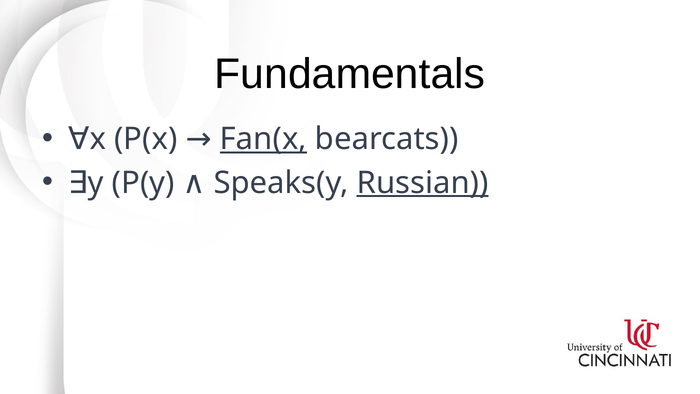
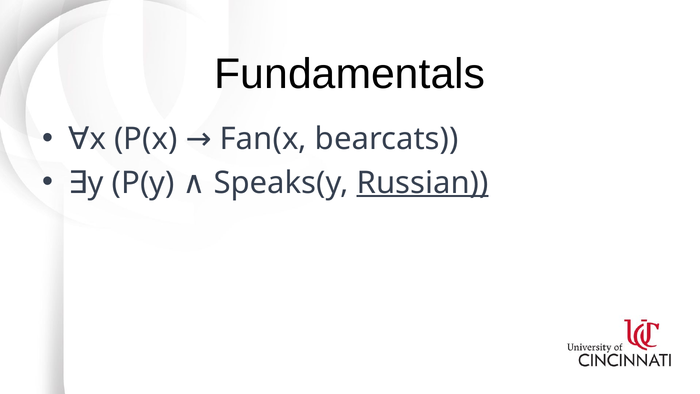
Fan(x underline: present -> none (263, 139)
